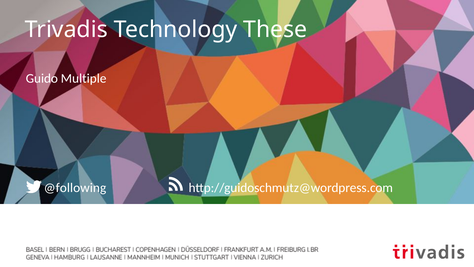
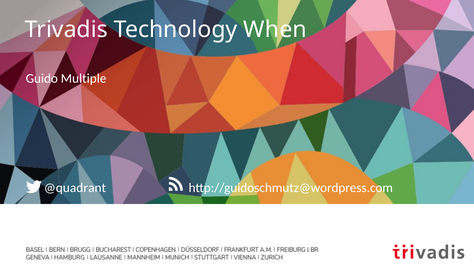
These: These -> When (275, 30)
@following: @following -> @quadrant (75, 188)
